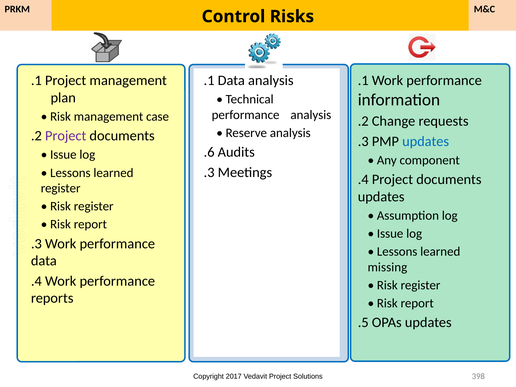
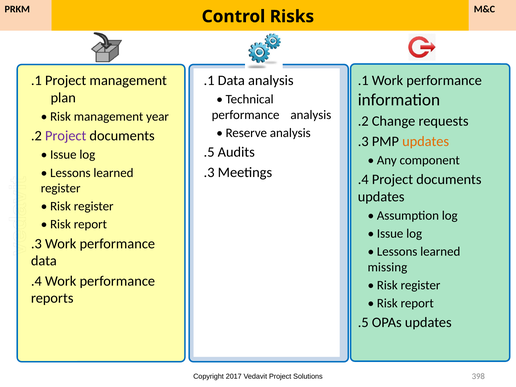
case: case -> year (158, 117)
updates colour: blue -> orange (426, 141)
.6: .6 -> .5 (209, 152)
